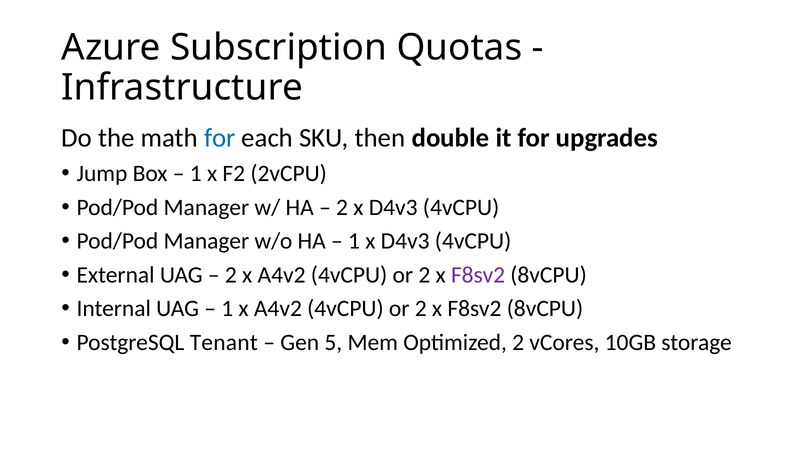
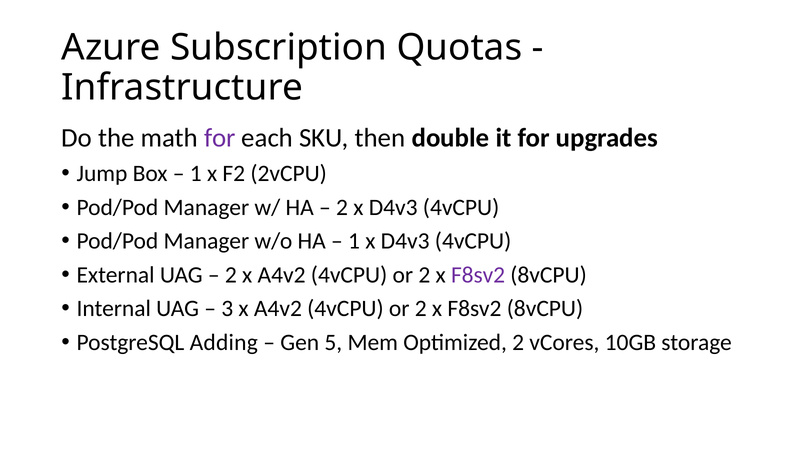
for colour: blue -> purple (220, 138)
1: 1 -> 3 (227, 309)
Tenant: Tenant -> Adding (224, 343)
